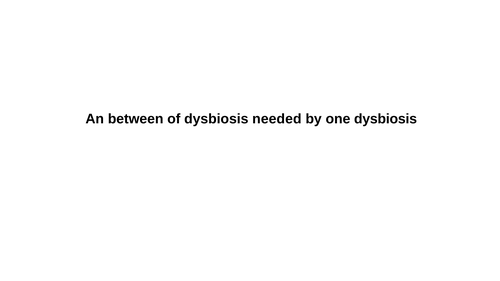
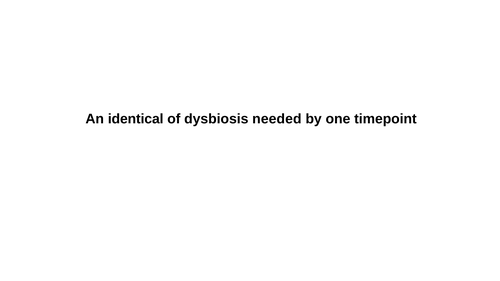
between: between -> identical (136, 119)
one dysbiosis: dysbiosis -> timepoint (385, 119)
